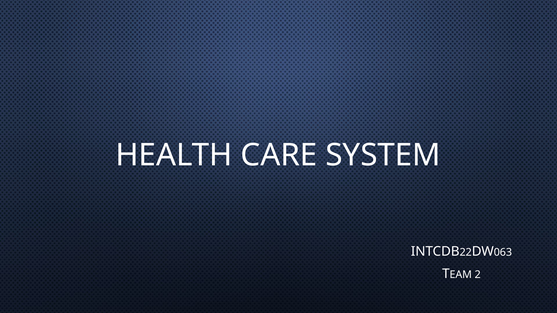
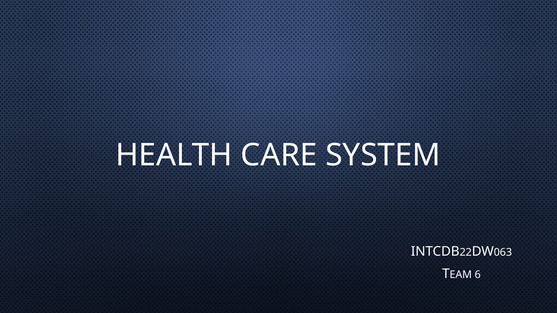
2: 2 -> 6 (478, 275)
